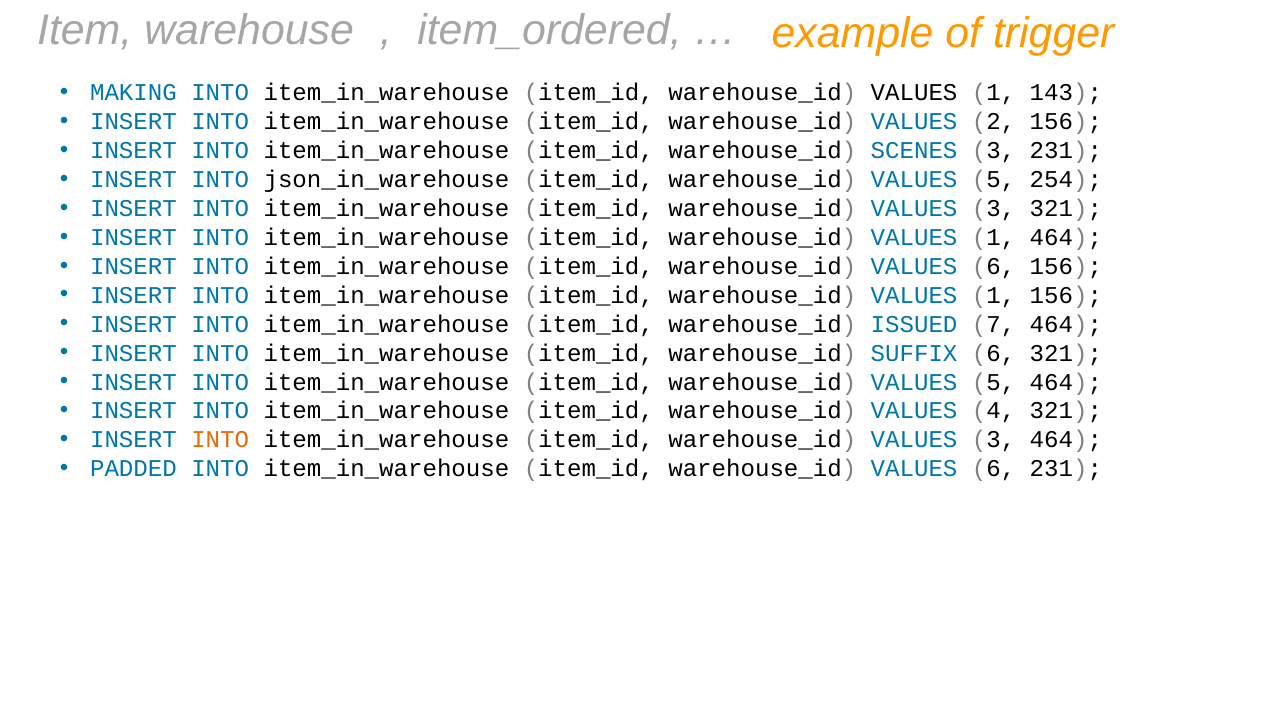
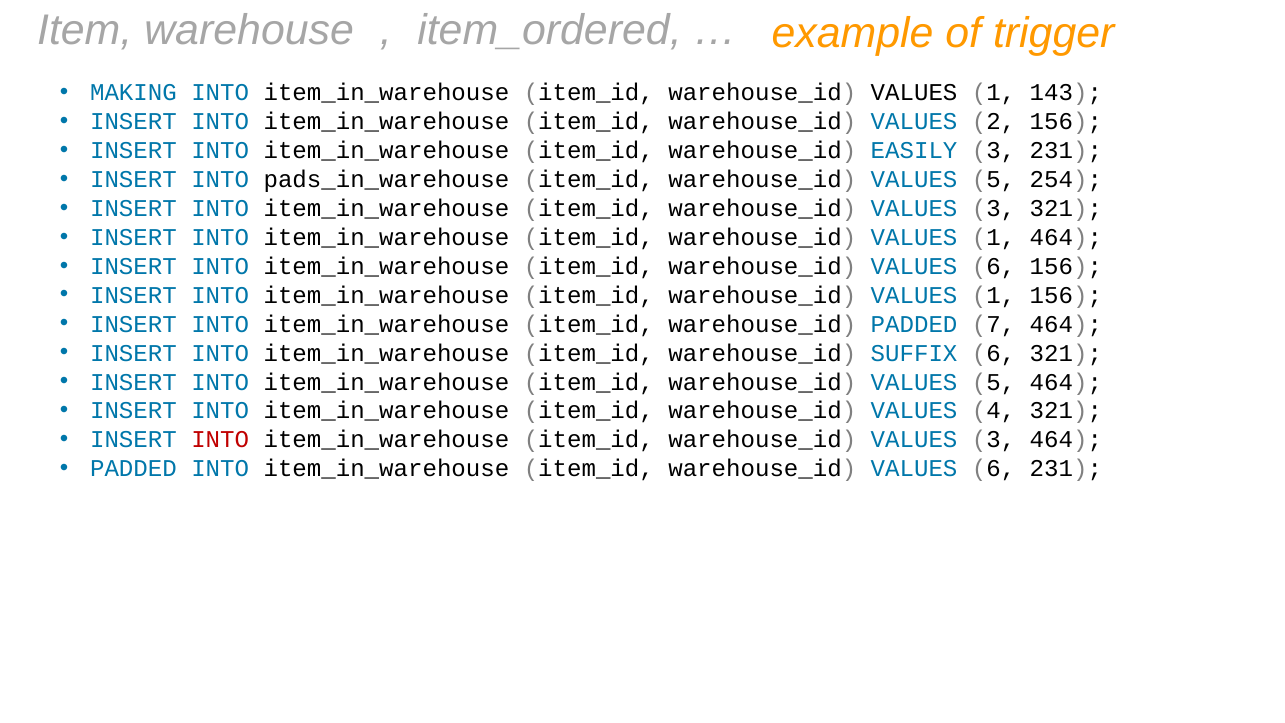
SCENES: SCENES -> EASILY (914, 151)
json_in_warehouse: json_in_warehouse -> pads_in_warehouse (386, 180)
warehouse_id ISSUED: ISSUED -> PADDED (914, 324)
INTO colour: orange -> red (220, 440)
